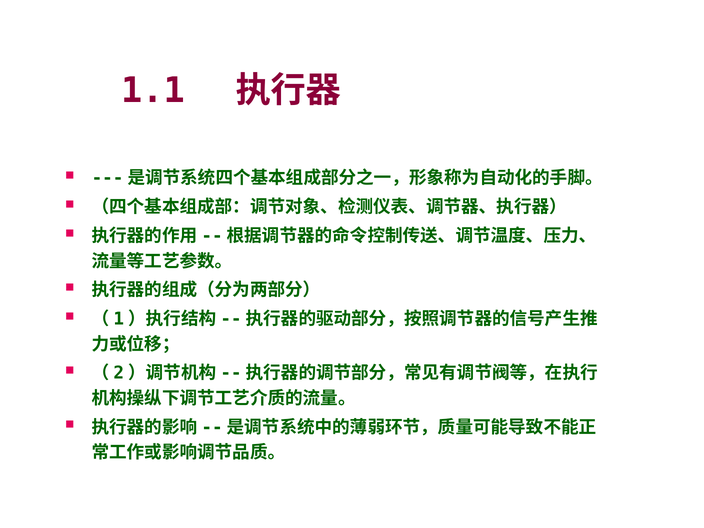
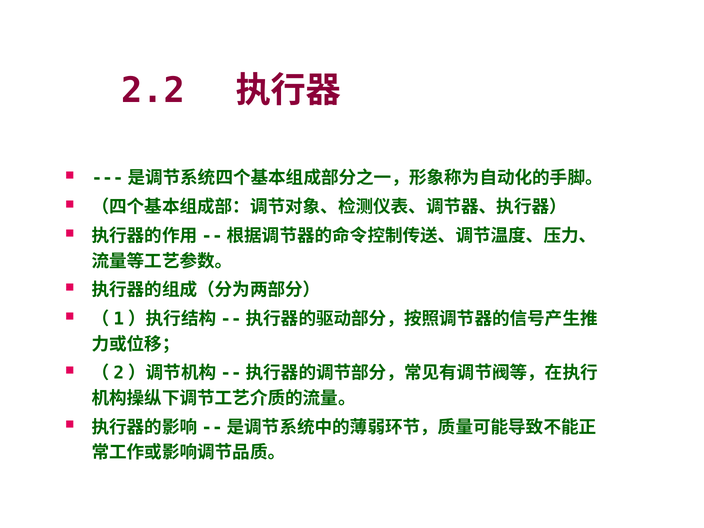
1.1: 1.1 -> 2.2 (153, 91)
